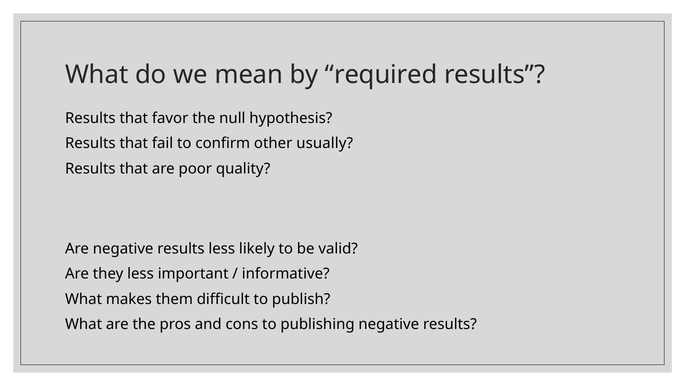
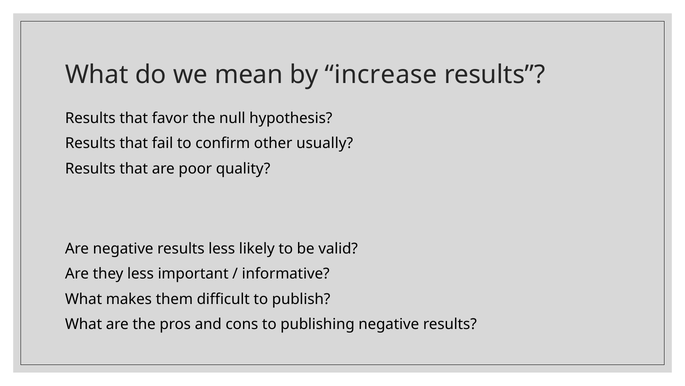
required: required -> increase (381, 74)
